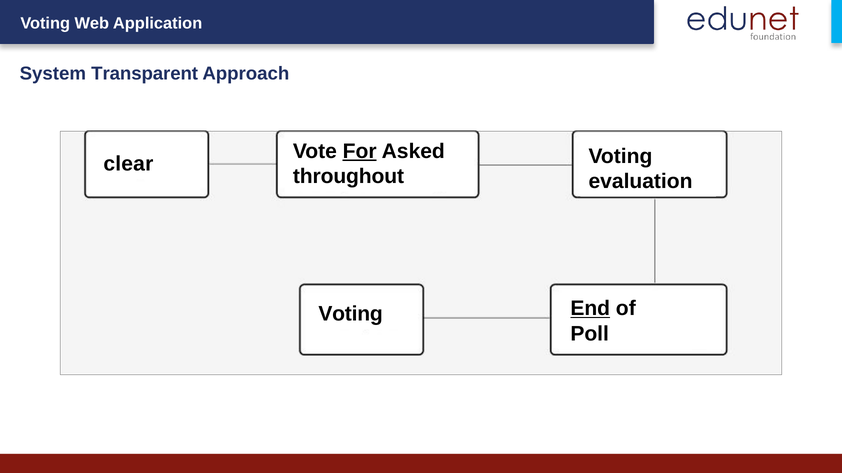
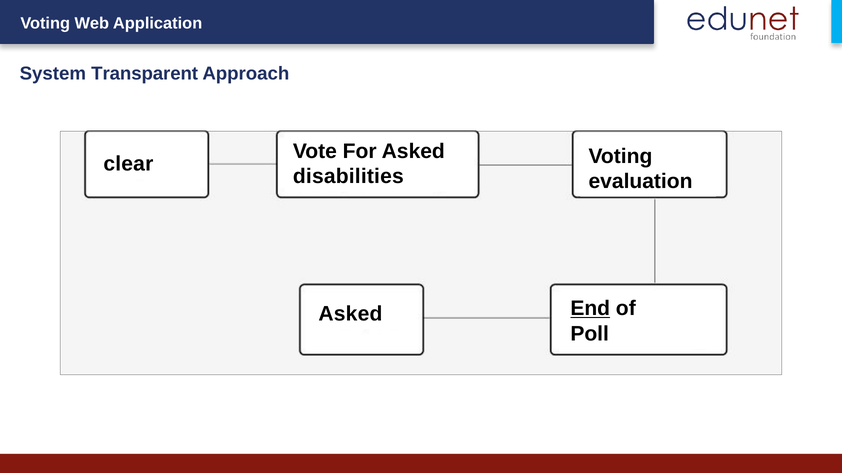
For underline: present -> none (360, 151)
throughout: throughout -> disabilities (348, 177)
Voting: Voting -> Asked (350, 314)
